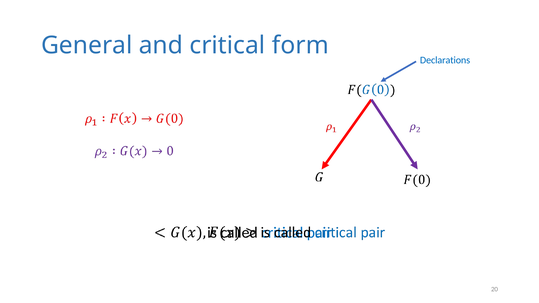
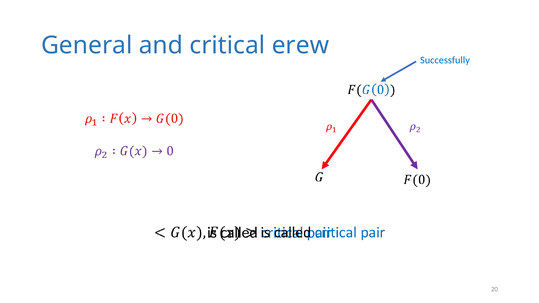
form: form -> erew (300, 45)
Declarations: Declarations -> Successfully (445, 60)
